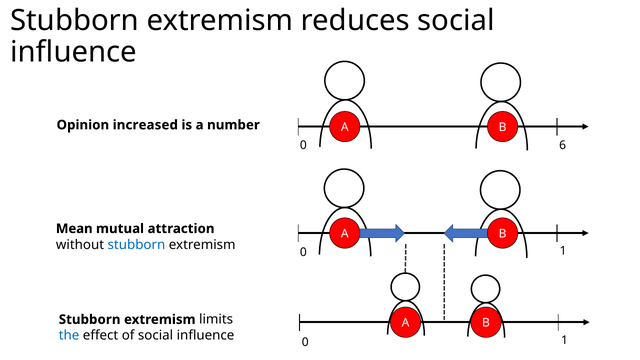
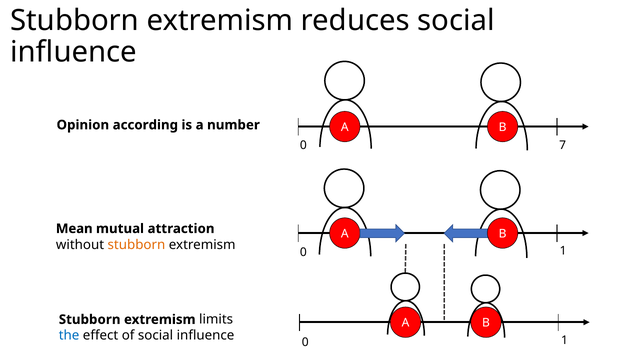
increased: increased -> according (145, 125)
6: 6 -> 7 (563, 145)
stubborn colour: blue -> orange (136, 245)
